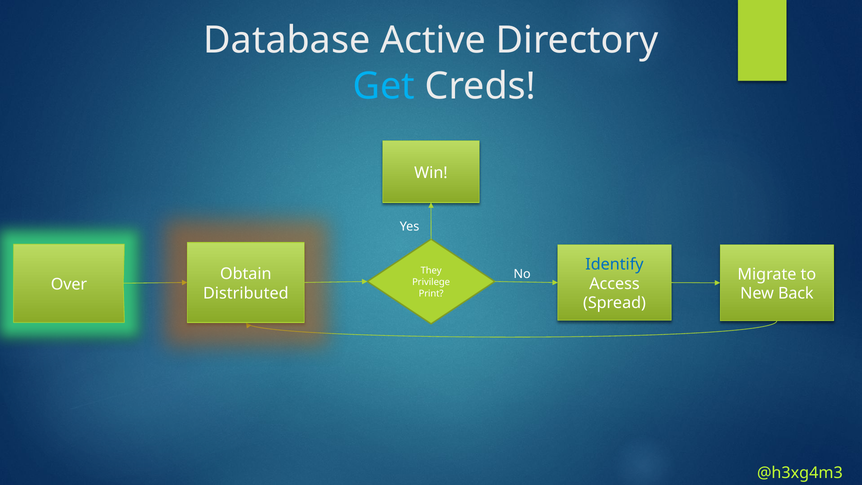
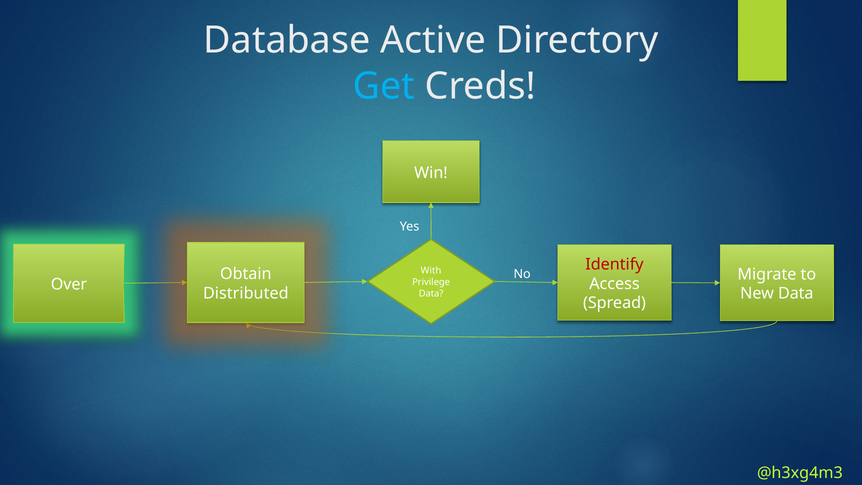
Identify colour: blue -> red (614, 264)
They: They -> With (431, 271)
New Back: Back -> Data (796, 294)
Print: Print -> Data (431, 293)
